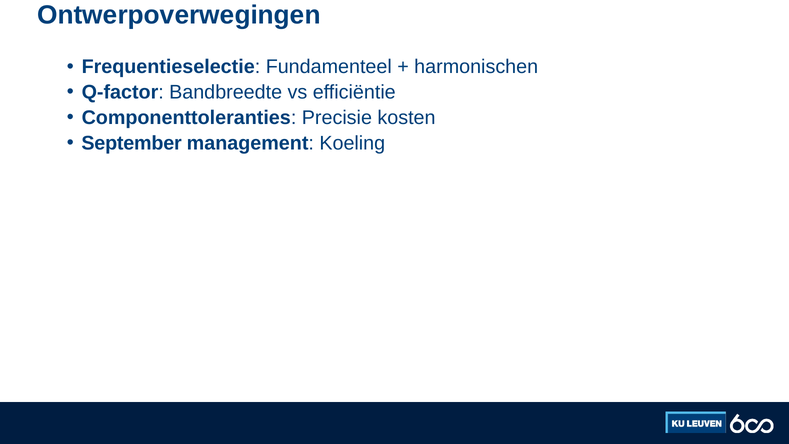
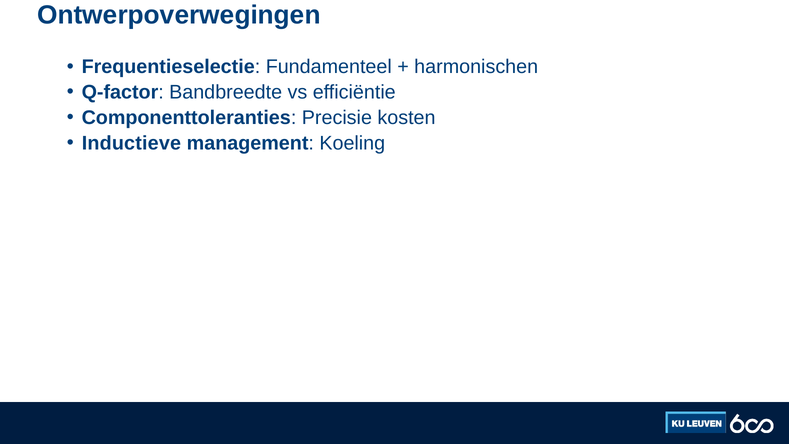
September: September -> Inductieve (131, 143)
